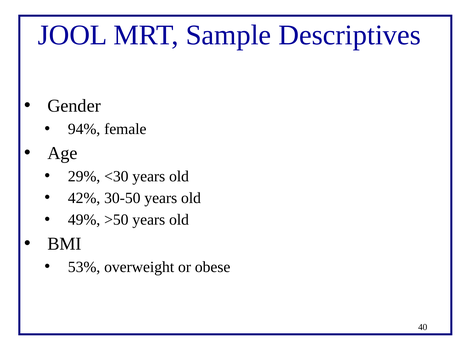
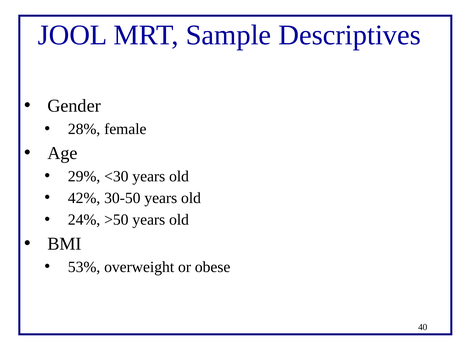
94%: 94% -> 28% (84, 129)
49%: 49% -> 24% (84, 220)
